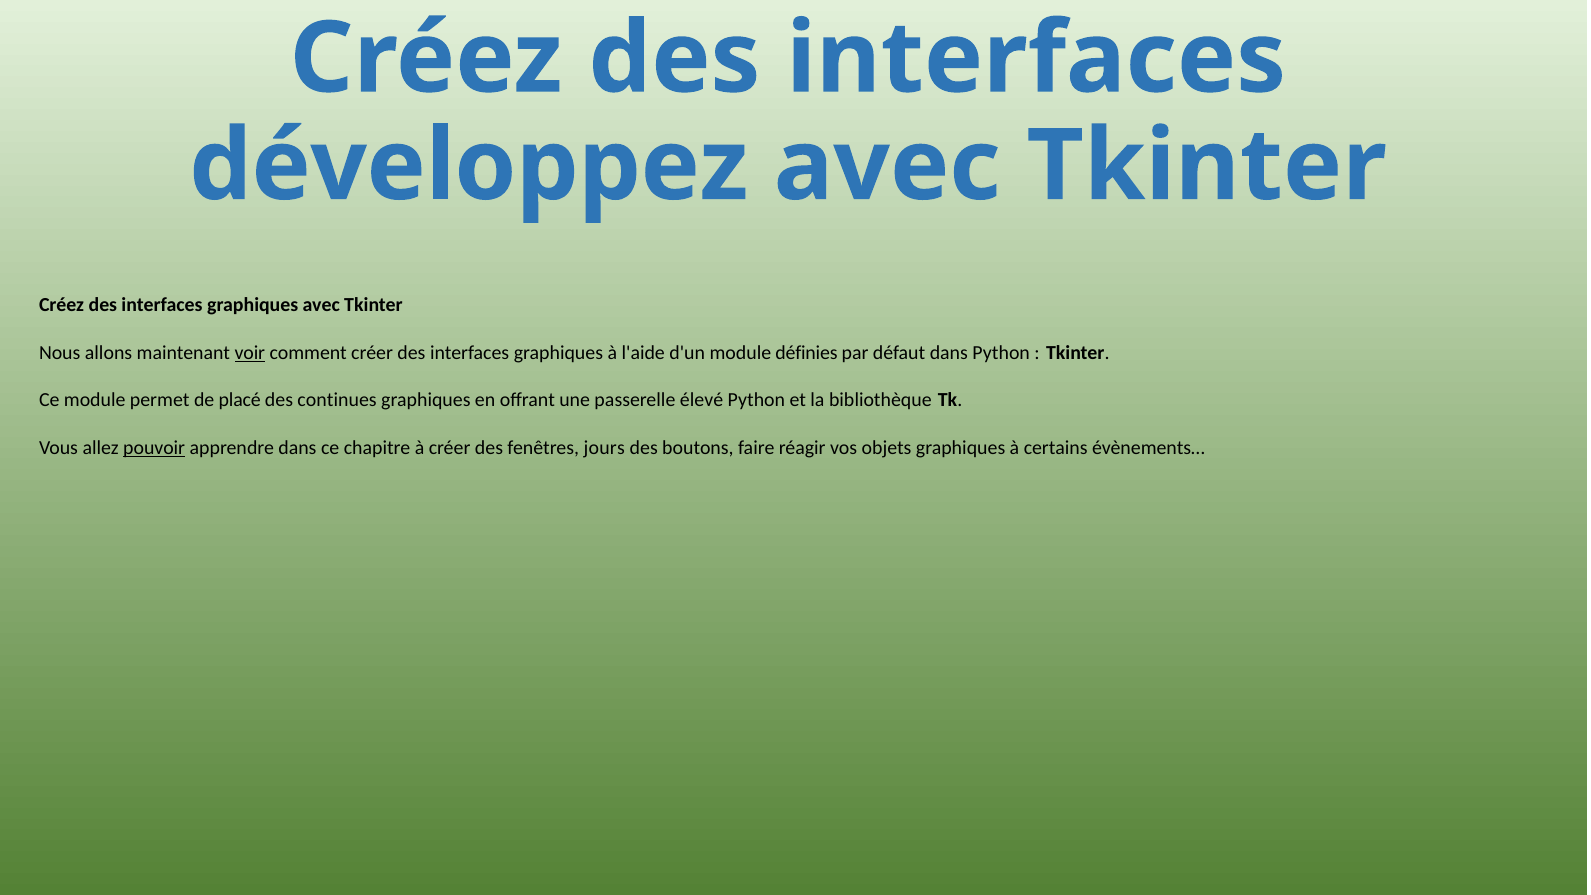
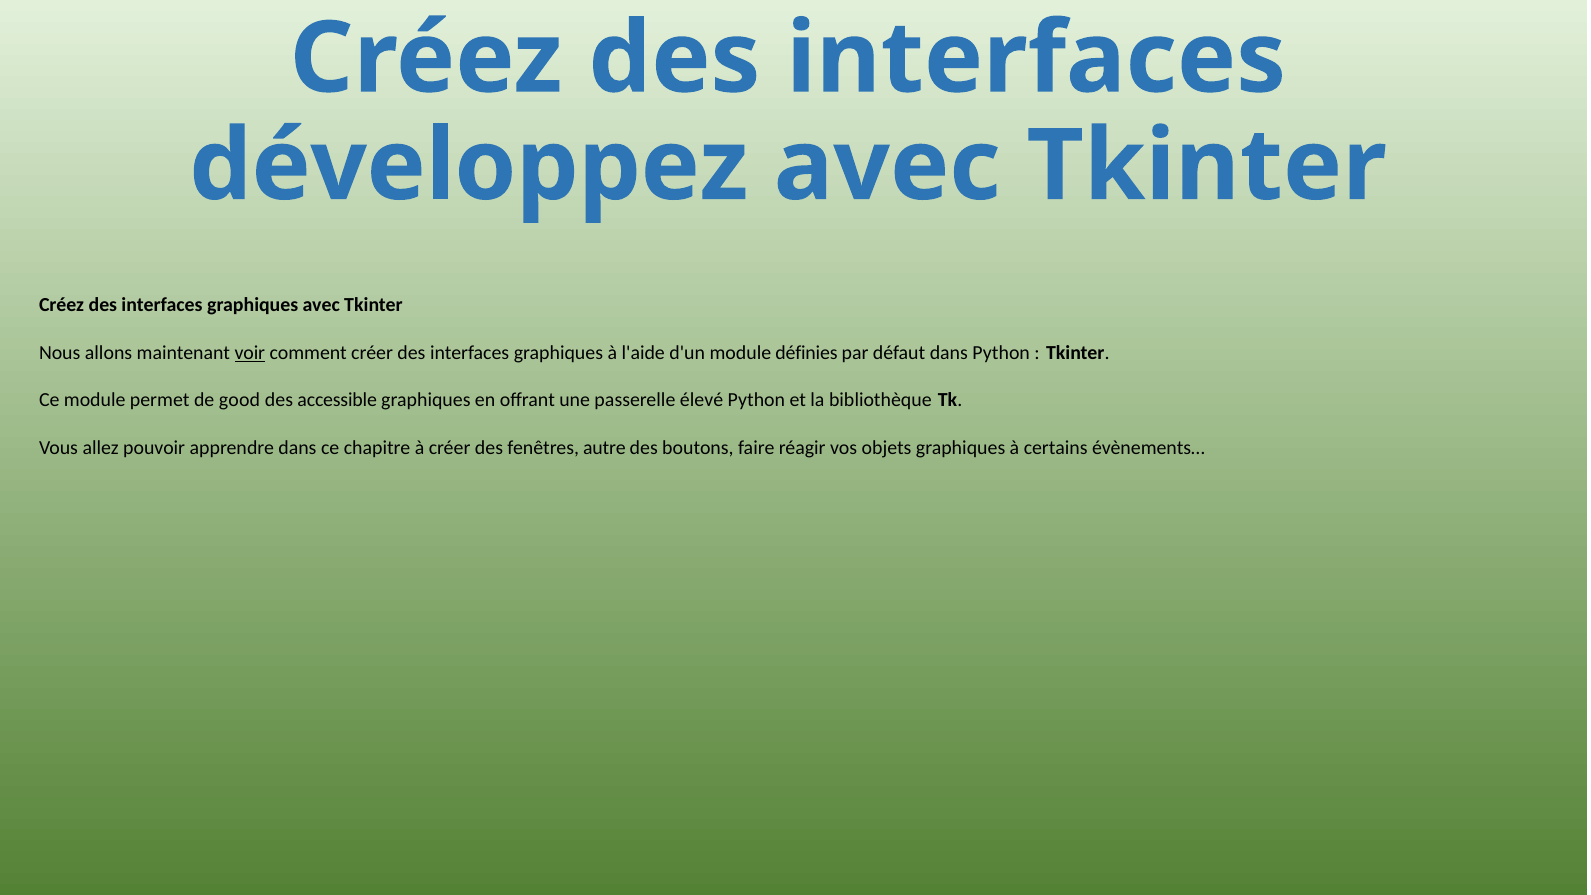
placé: placé -> good (240, 400)
continues: continues -> accessible (337, 400)
pouvoir underline: present -> none (154, 448)
jours: jours -> autre (604, 448)
